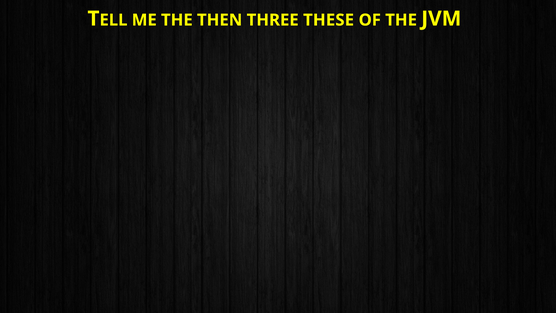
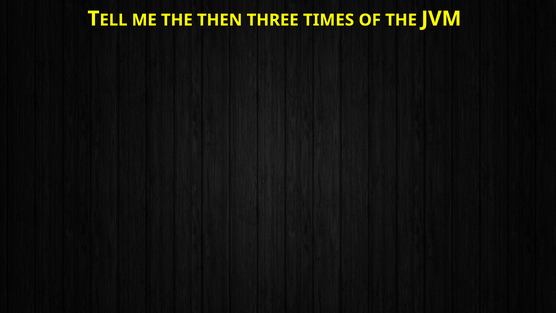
THESE: THESE -> TIMES (329, 20)
